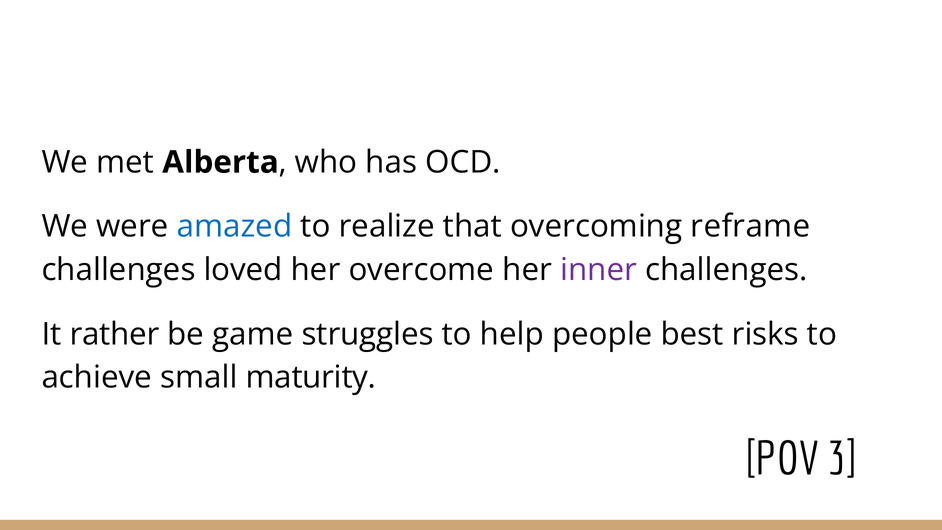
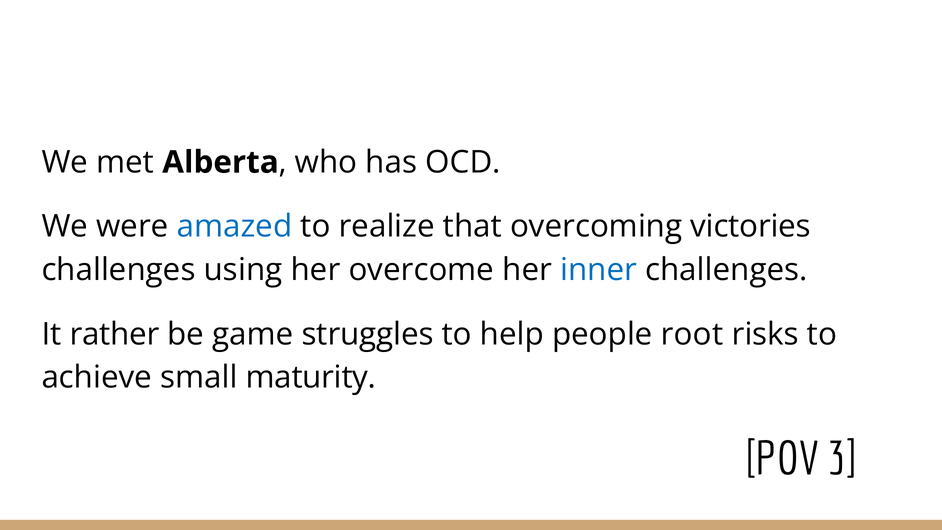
reframe: reframe -> victories (751, 227)
loved: loved -> using (243, 270)
inner colour: purple -> blue (599, 270)
best: best -> root (692, 334)
